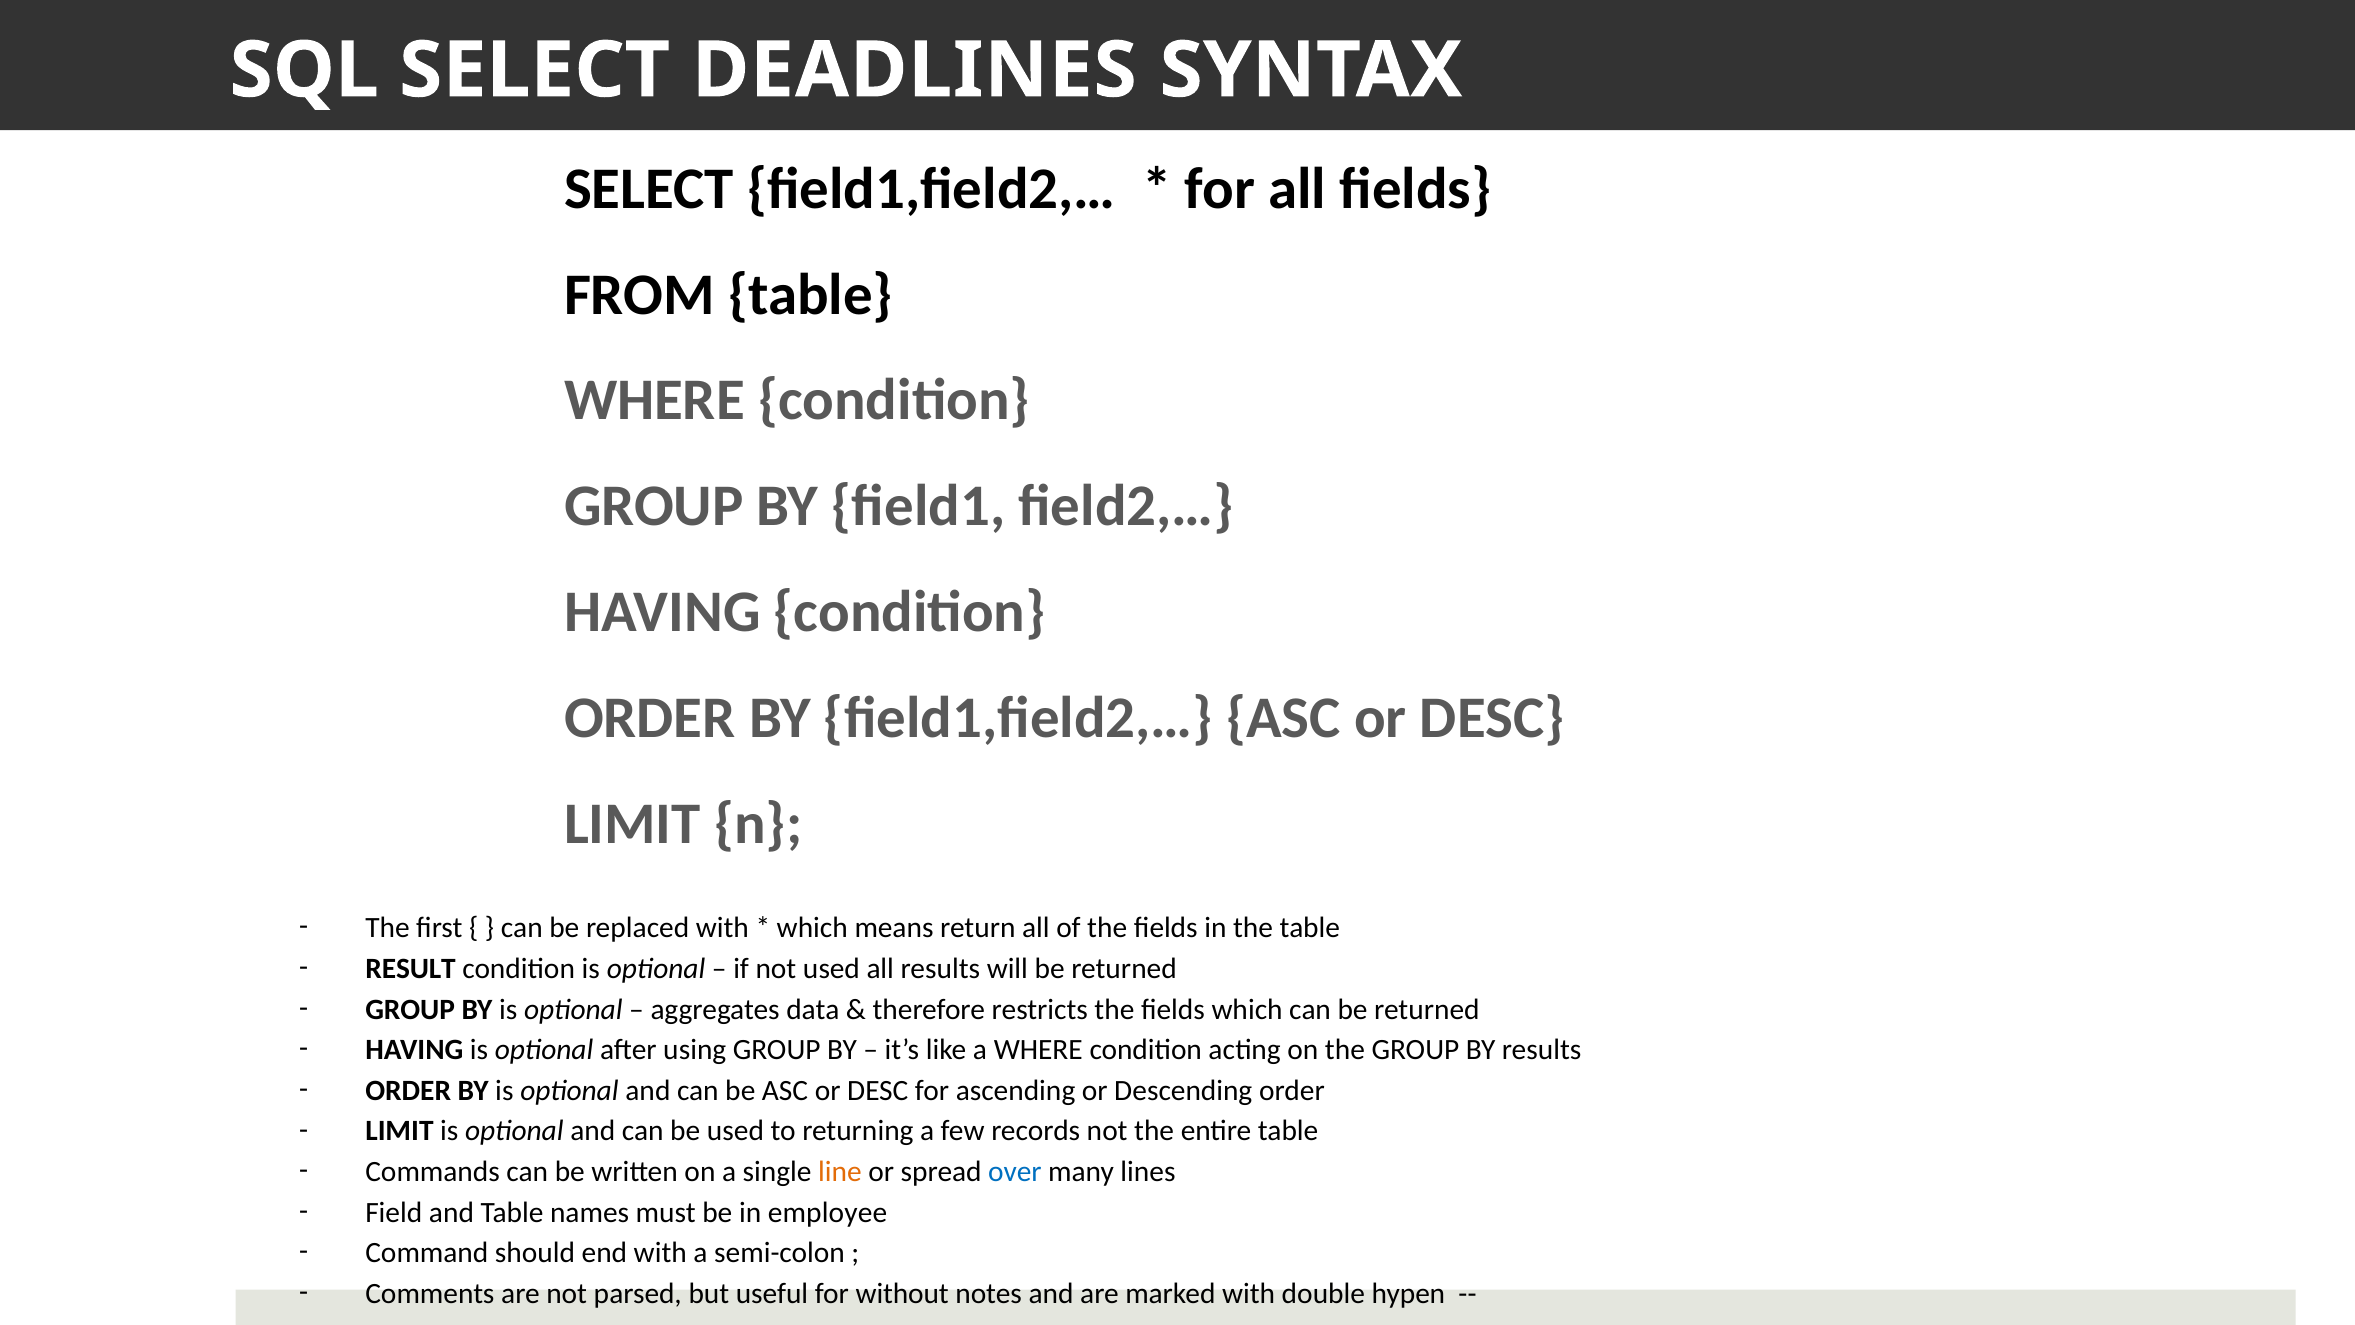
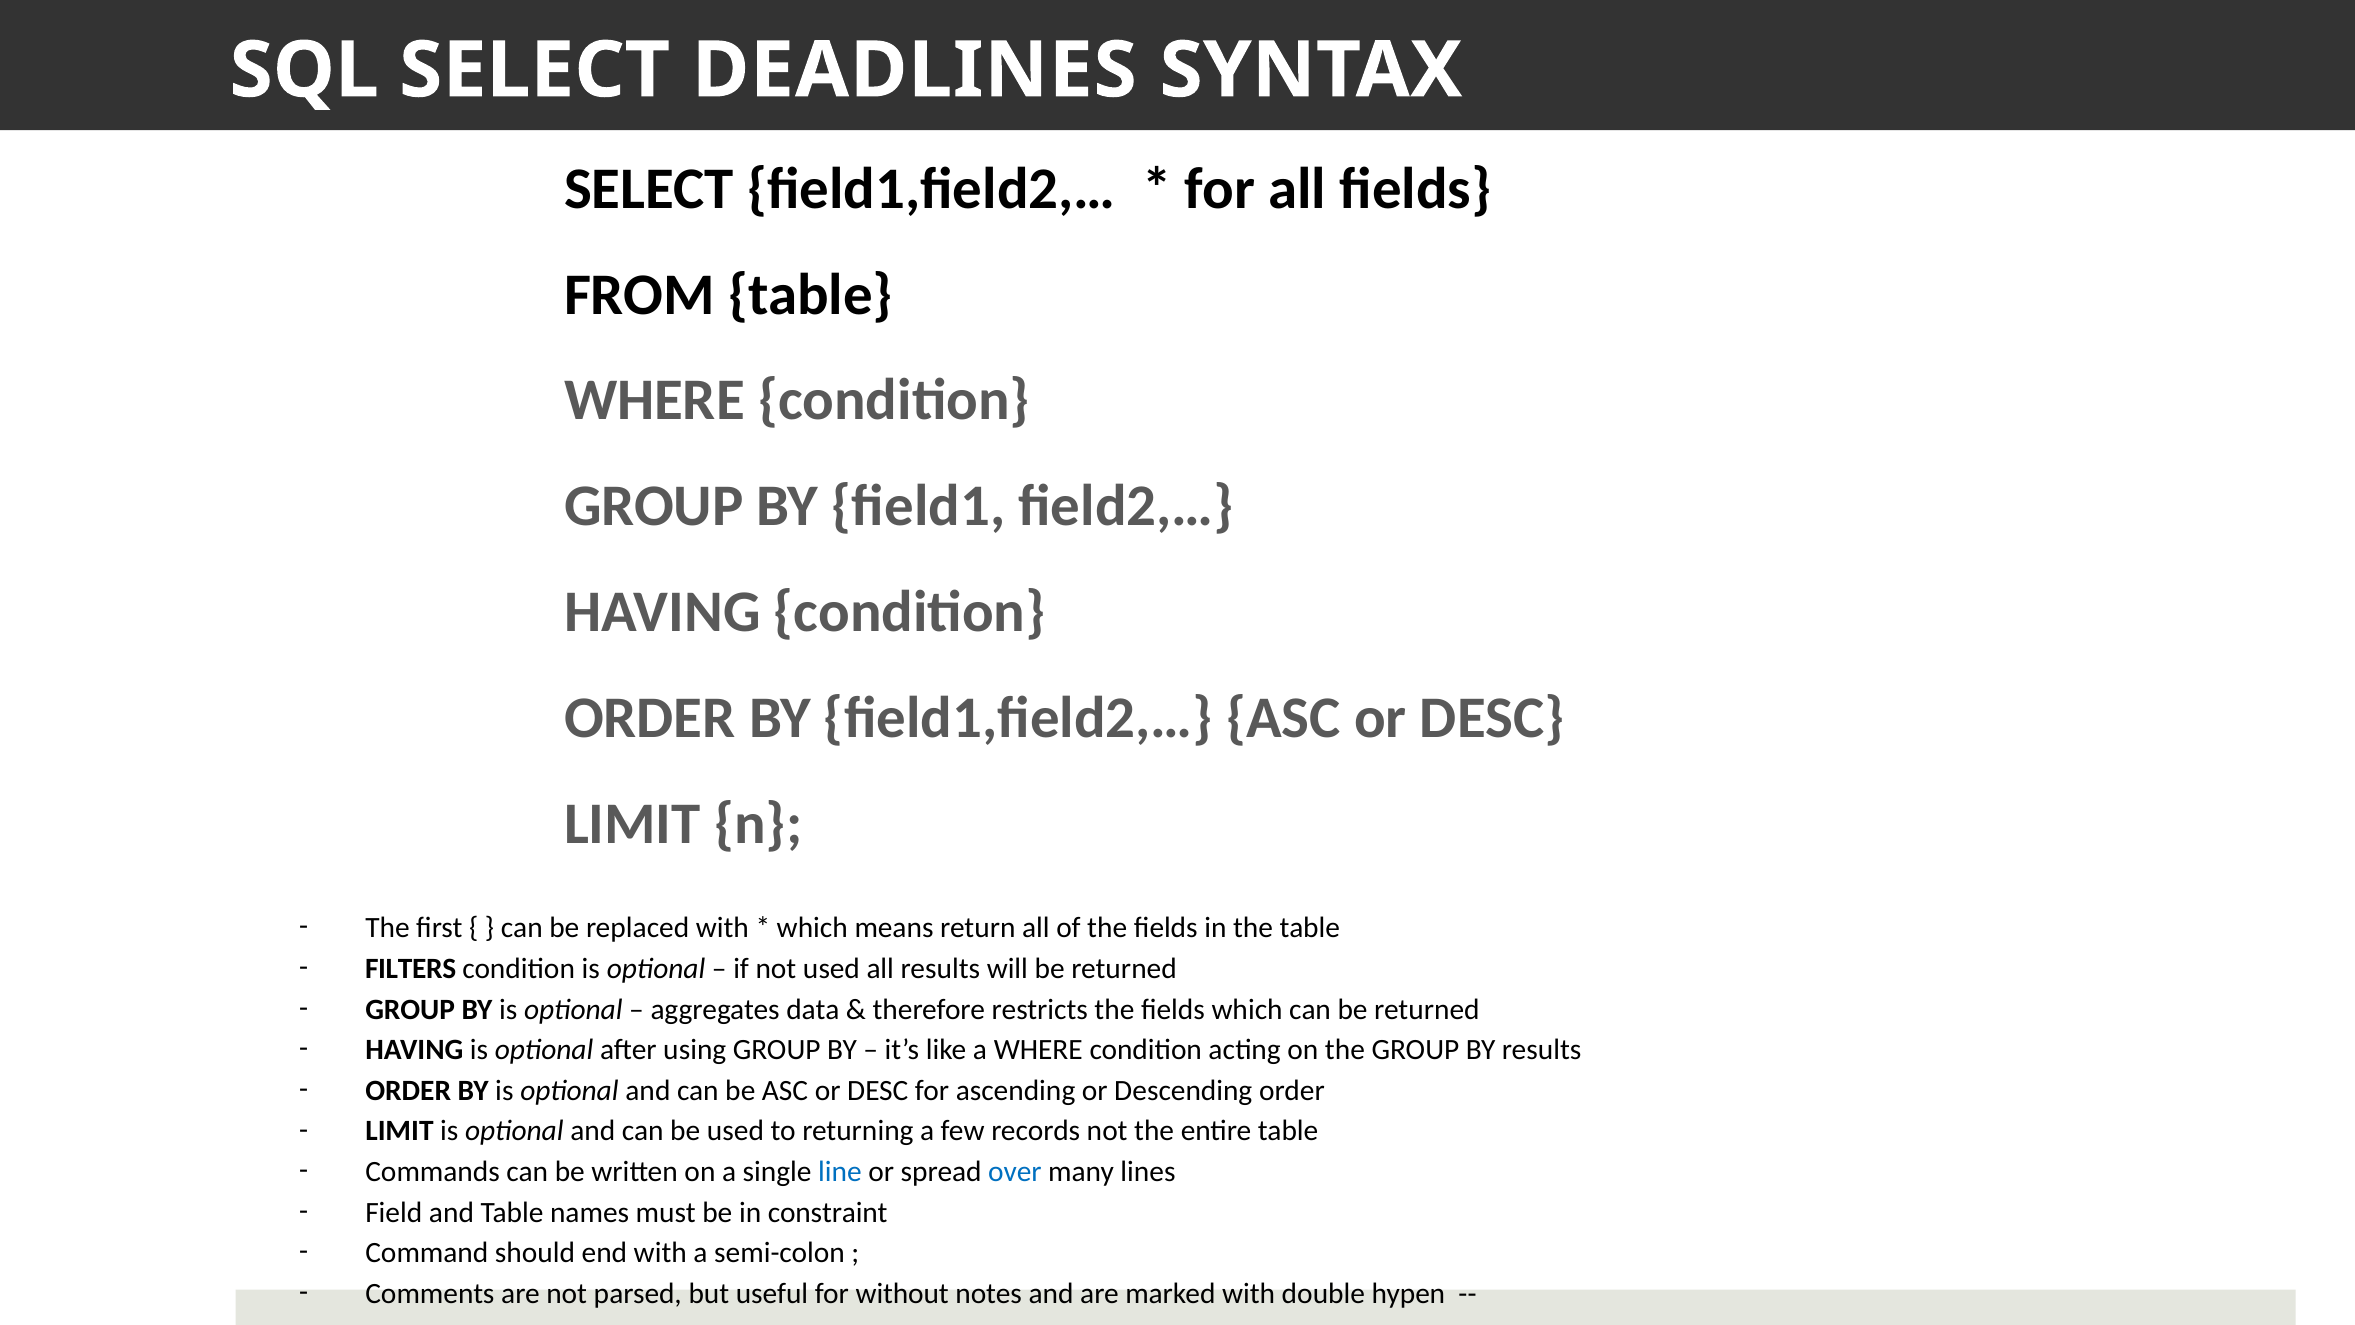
RESULT: RESULT -> FILTERS (411, 968)
line colour: orange -> blue (840, 1172)
employee: employee -> constraint (828, 1212)
